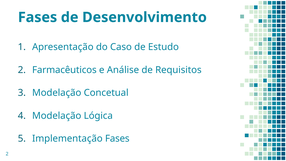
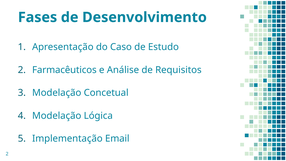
Implementação Fases: Fases -> Email (117, 138)
